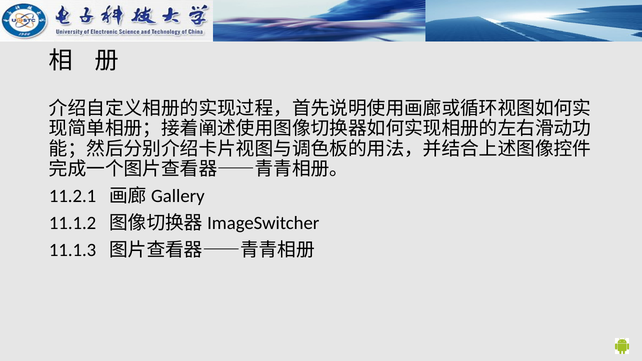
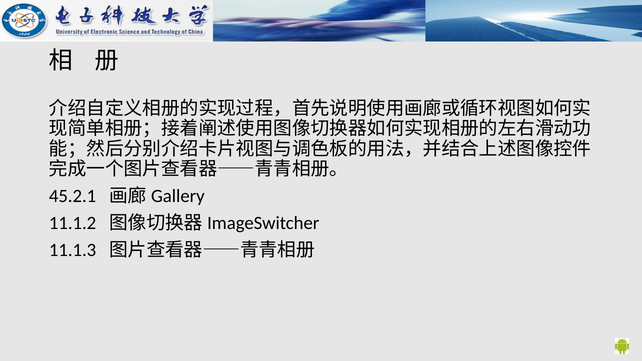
11.2.1: 11.2.1 -> 45.2.1 (73, 196)
